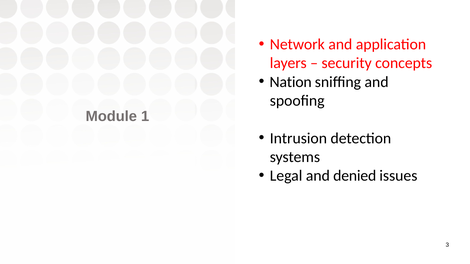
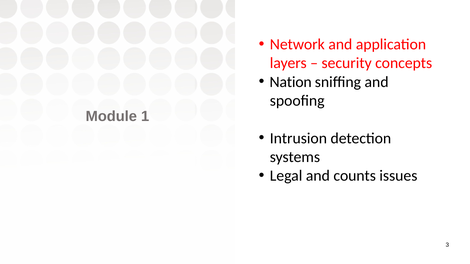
denied: denied -> counts (355, 176)
